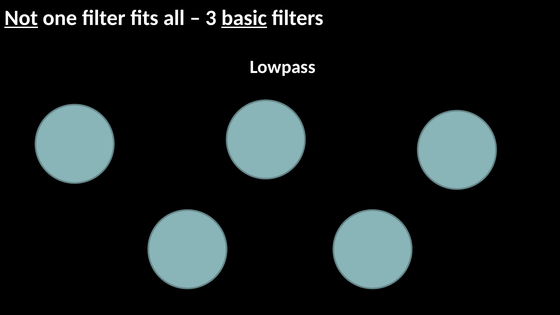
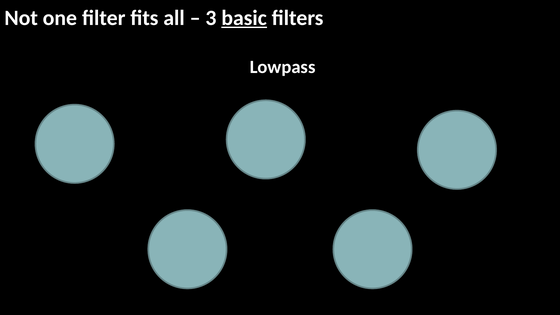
Not underline: present -> none (21, 18)
